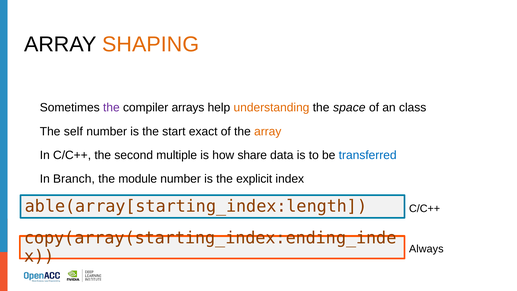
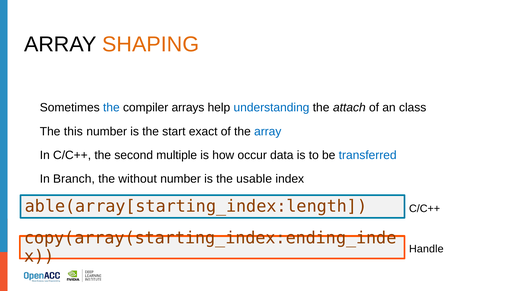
the colour: purple -> blue (111, 108)
understanding colour: orange -> blue (271, 108)
space: space -> attach (349, 108)
self: self -> this (73, 131)
array colour: orange -> blue (268, 131)
share: share -> occur (252, 155)
module: module -> without (138, 179)
explicit: explicit -> usable (254, 179)
Always: Always -> Handle (426, 249)
